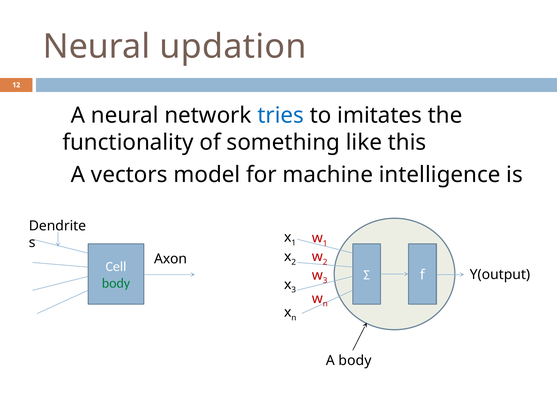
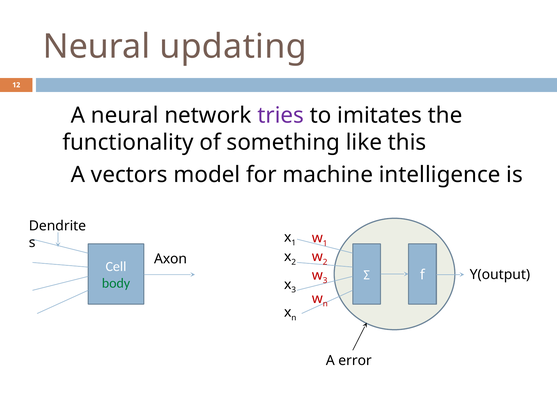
updation: updation -> updating (233, 46)
tries colour: blue -> purple (281, 115)
A body: body -> error (355, 360)
